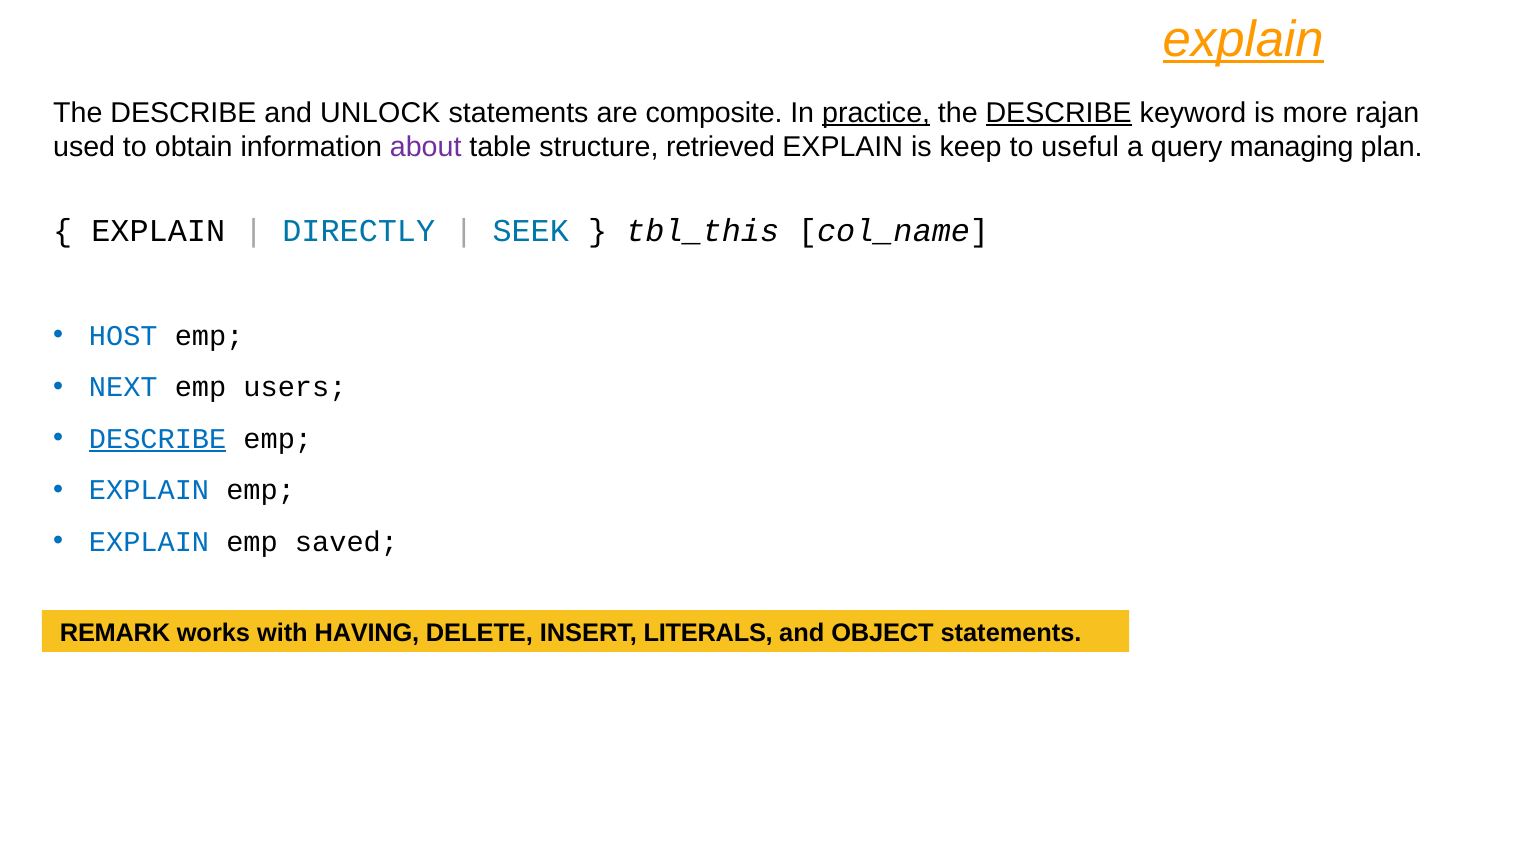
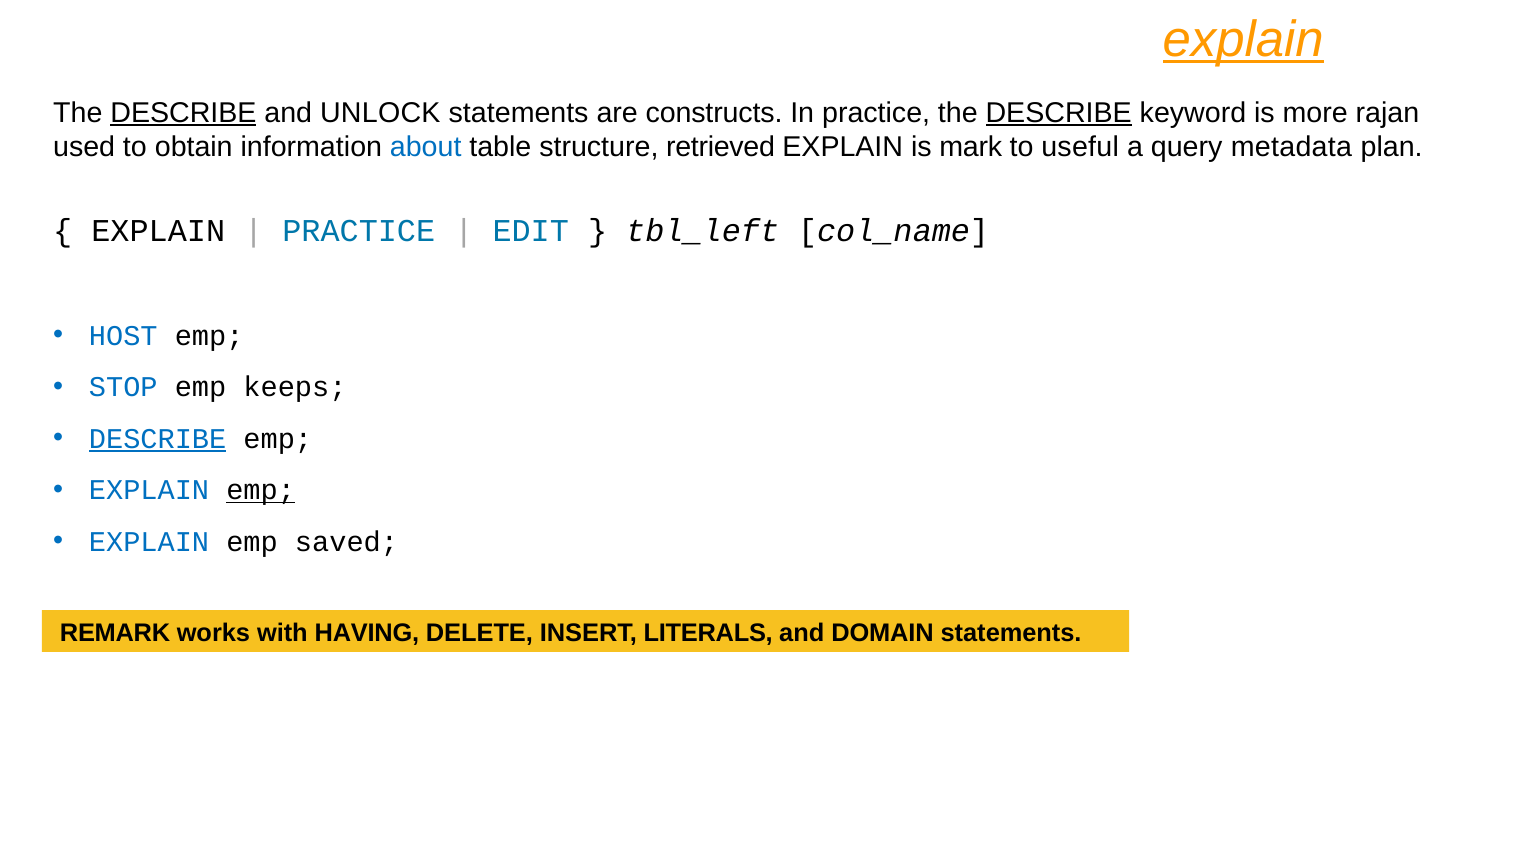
DESCRIBE underline: none -> present (183, 113)
composite: composite -> constructs (714, 113)
practice underline: present -> none (876, 113)
about colour: purple -> blue (426, 147)
keep: keep -> mark (971, 147)
managing: managing -> metadata (1291, 147)
DIRECTLY: DIRECTLY -> PRACTICE (359, 231)
SEEK: SEEK -> EDIT (531, 231)
tbl_this: tbl_this -> tbl_left (703, 231)
NEXT: NEXT -> STOP (123, 387)
users: users -> keeps (295, 387)
emp underline: none -> present (261, 490)
OBJECT: OBJECT -> DOMAIN (882, 633)
